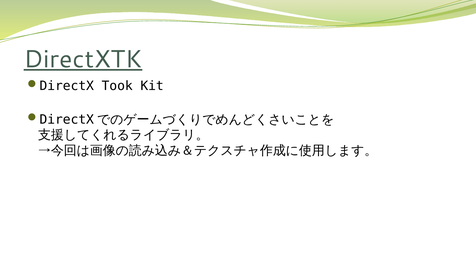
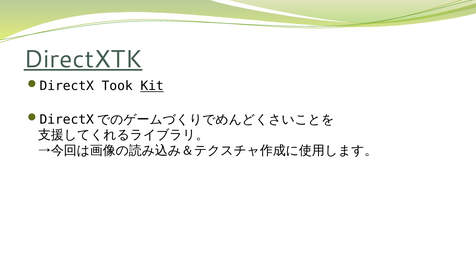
Kit underline: none -> present (152, 86)
